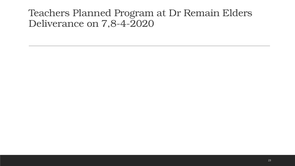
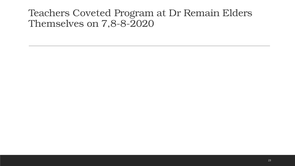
Planned: Planned -> Coveted (92, 13)
Deliverance: Deliverance -> Themselves (56, 24)
7,8-4-2020: 7,8-4-2020 -> 7,8-8-2020 (128, 24)
